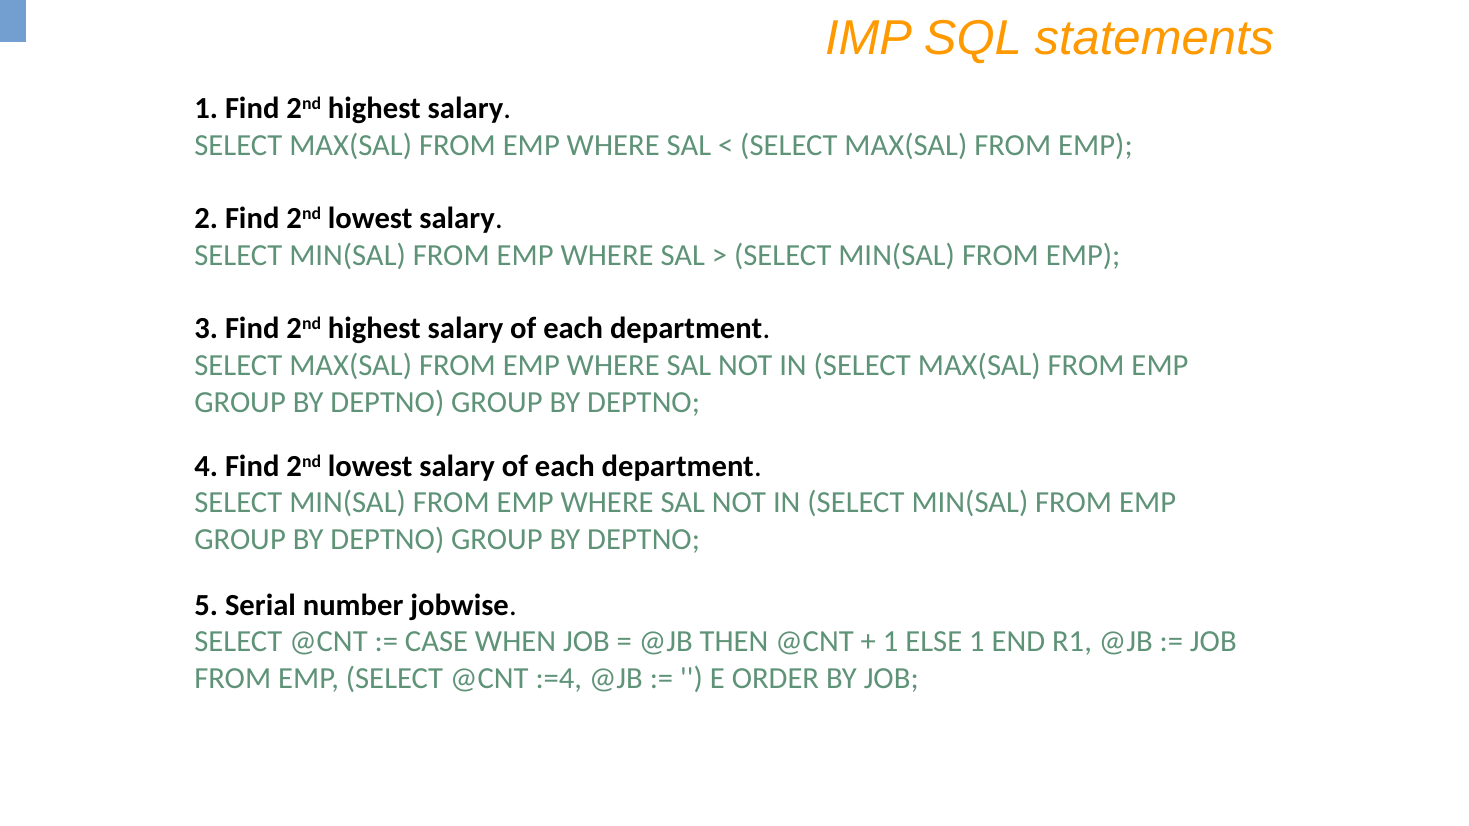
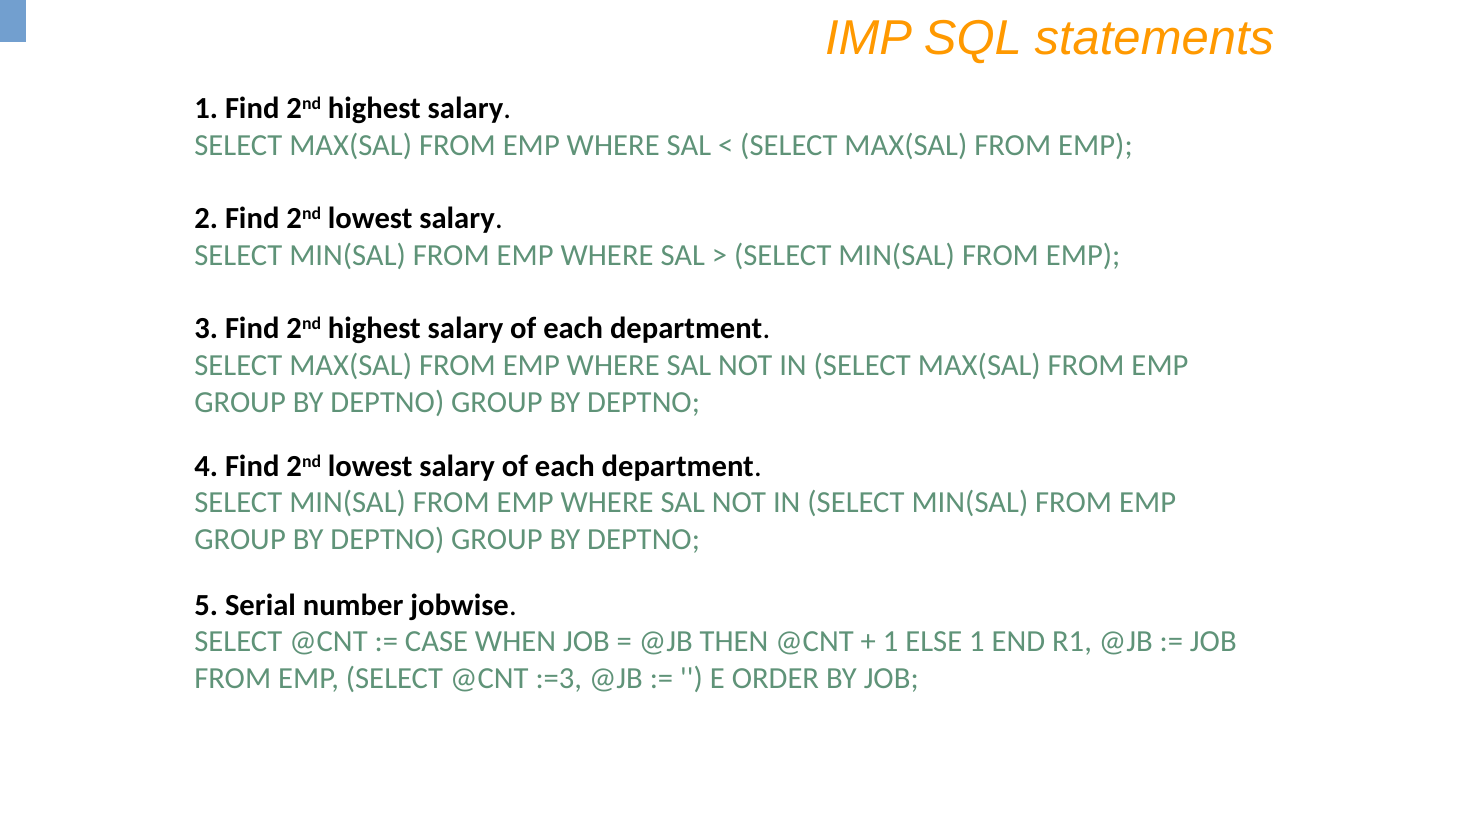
:=4: :=4 -> :=3 (559, 679)
